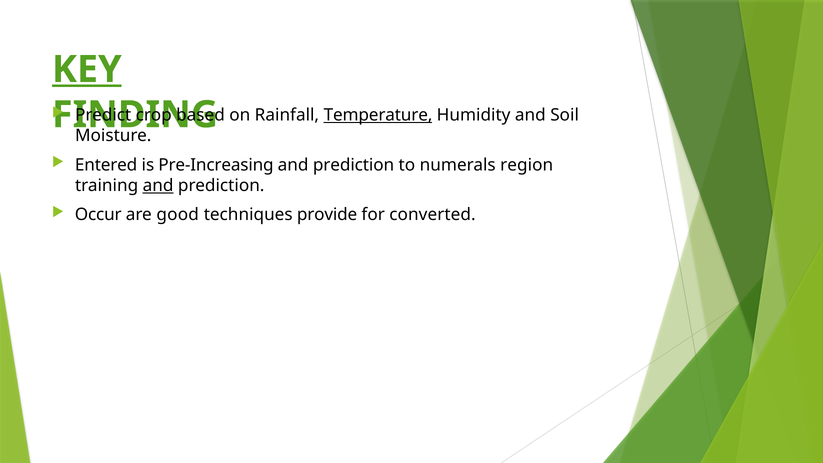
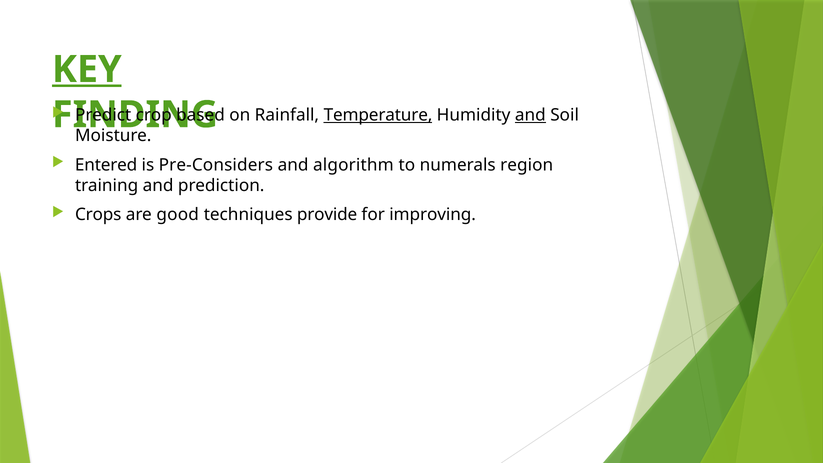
and underline: none -> present (530, 115)
Pre-Increasing: Pre-Increasing -> Pre-Considers (216, 165)
prediction: prediction -> algorithm (353, 165)
and underline: present -> none (158, 185)
Occur: Occur -> Crops (98, 215)
converted: converted -> improving (433, 215)
